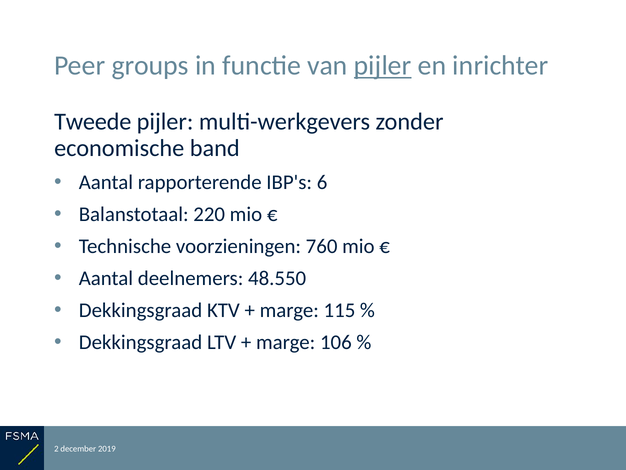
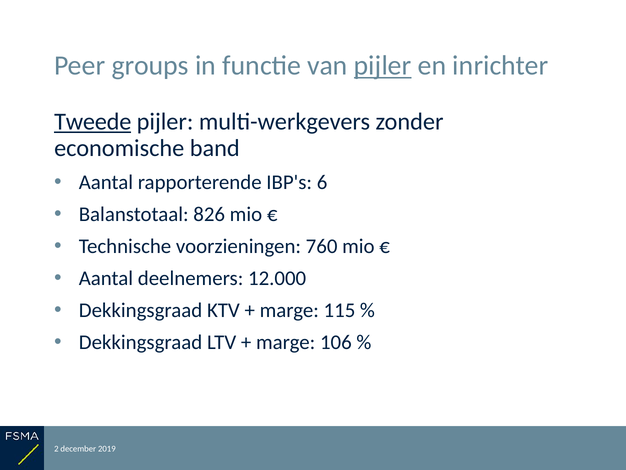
Tweede underline: none -> present (93, 121)
220: 220 -> 826 (209, 214)
48.550: 48.550 -> 12.000 (277, 278)
